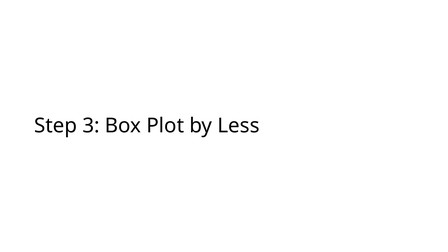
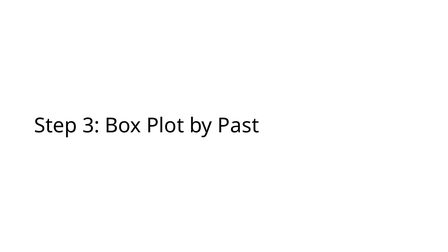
Less: Less -> Past (238, 126)
